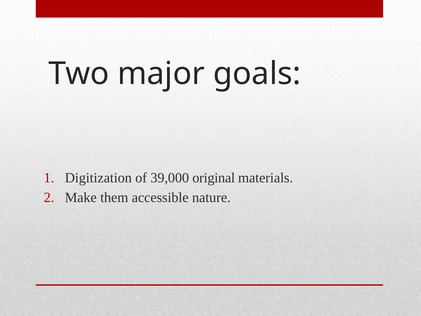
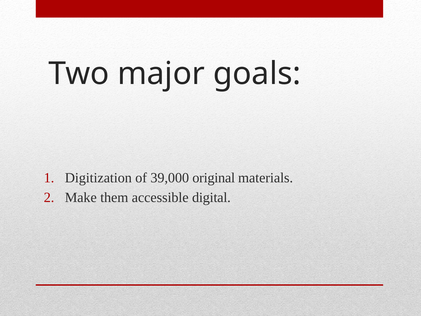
nature: nature -> digital (211, 198)
